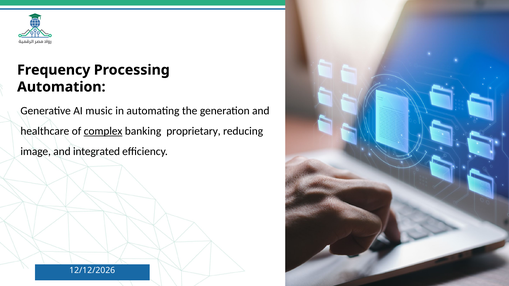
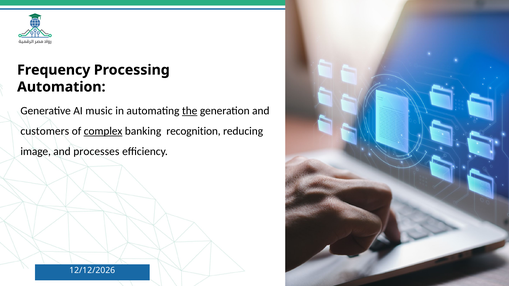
the underline: none -> present (190, 111)
healthcare: healthcare -> customers (45, 131)
proprietary: proprietary -> recognition (193, 131)
integrated: integrated -> processes (96, 152)
